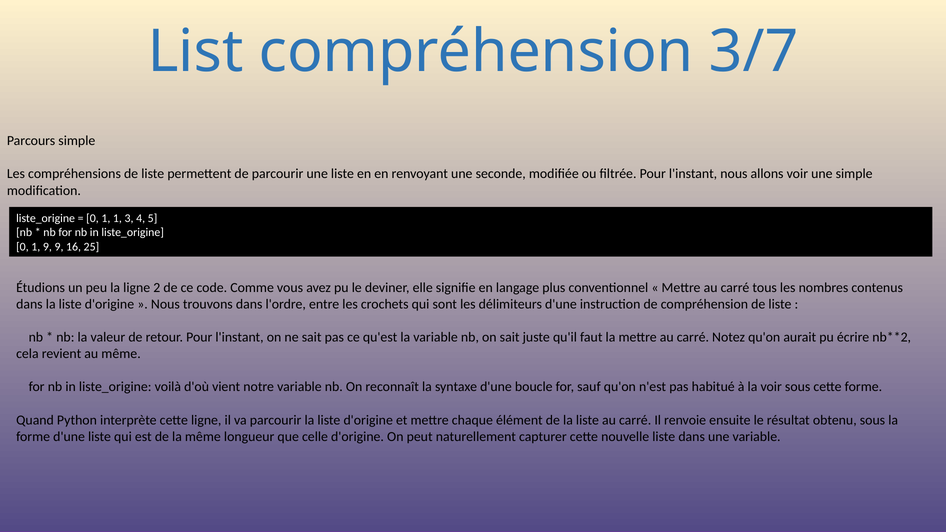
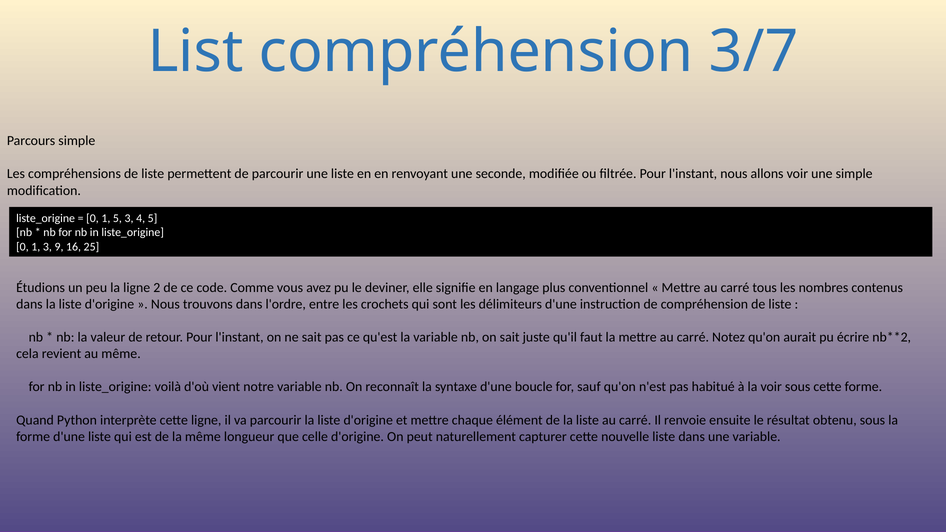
1 1: 1 -> 5 (117, 218)
1 9: 9 -> 3 (47, 247)
